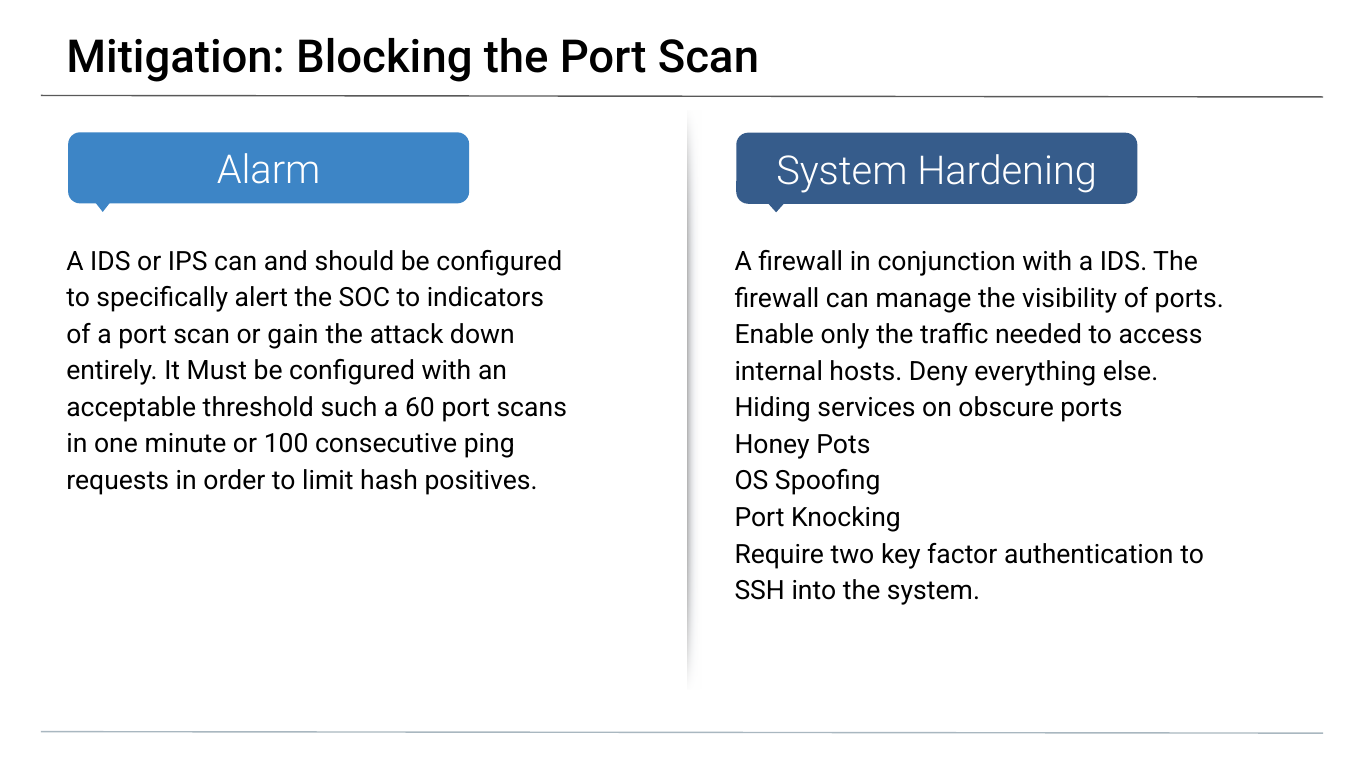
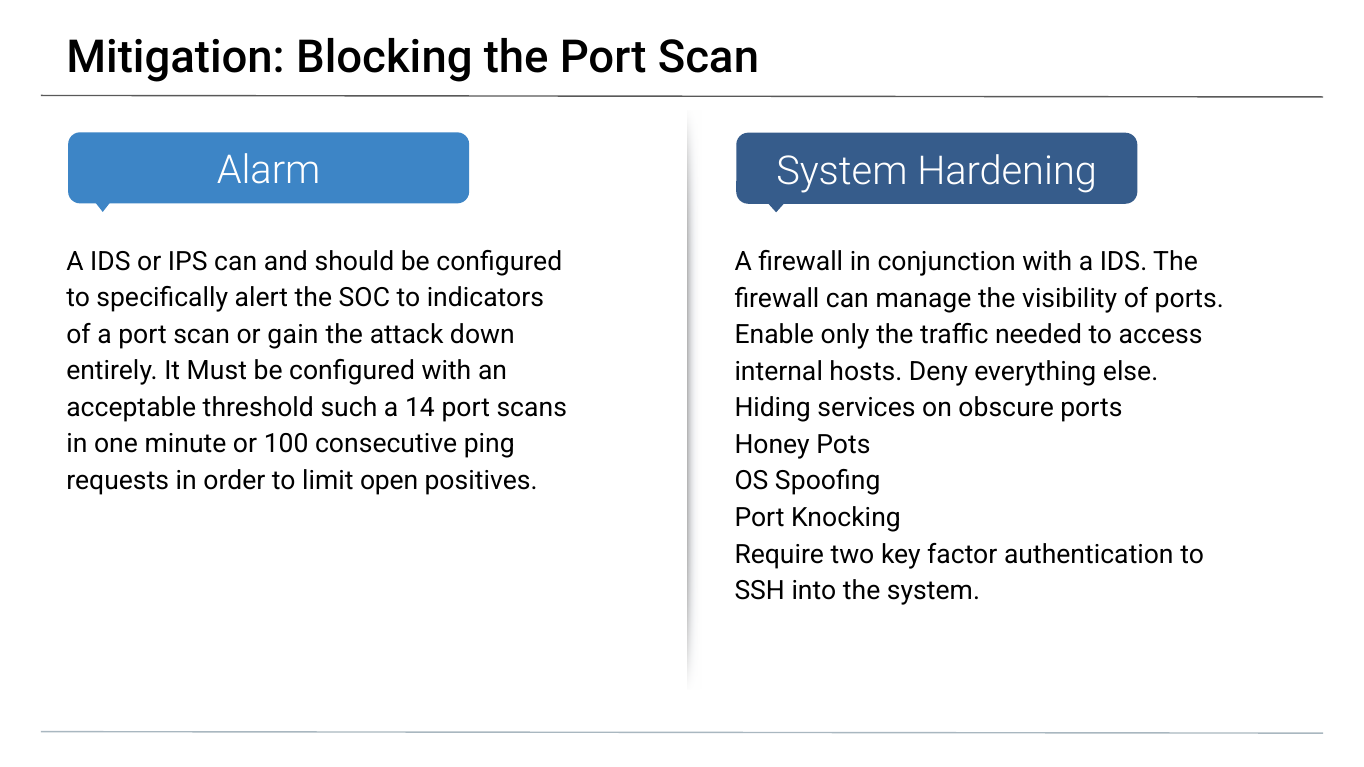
60: 60 -> 14 (420, 408)
hash: hash -> open (389, 481)
